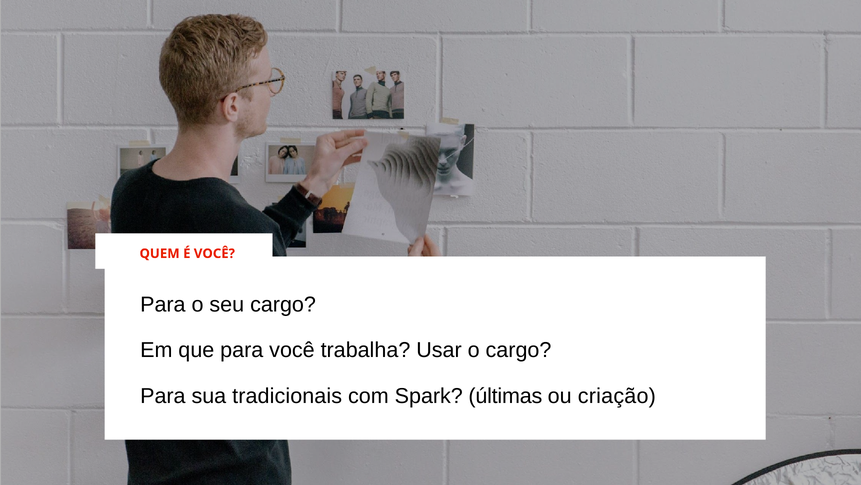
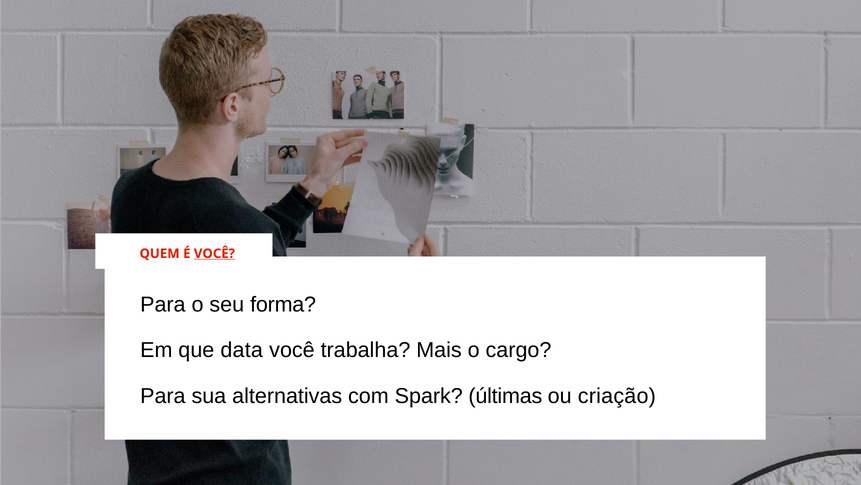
VOCÊ underline: none -> present (214, 253)
seu cargo: cargo -> forma (283, 304)
que para: para -> data (242, 350)
Usar: Usar -> Mais (439, 350)
tradicionais: tradicionais -> alternativas (287, 395)
